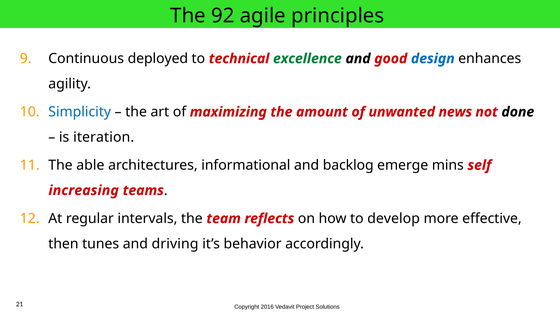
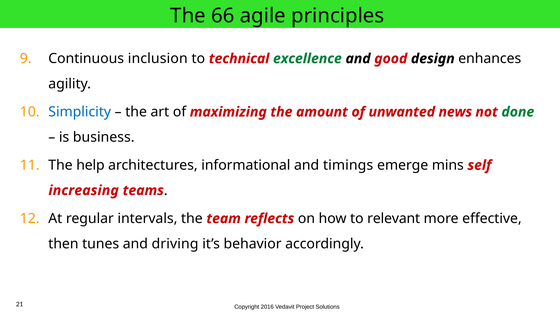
92: 92 -> 66 (223, 16)
deployed: deployed -> inclusion (158, 59)
design colour: blue -> black (433, 59)
done colour: black -> green (518, 112)
iteration: iteration -> business (104, 137)
able: able -> help (90, 165)
backlog: backlog -> timings (348, 165)
develop: develop -> relevant (394, 219)
